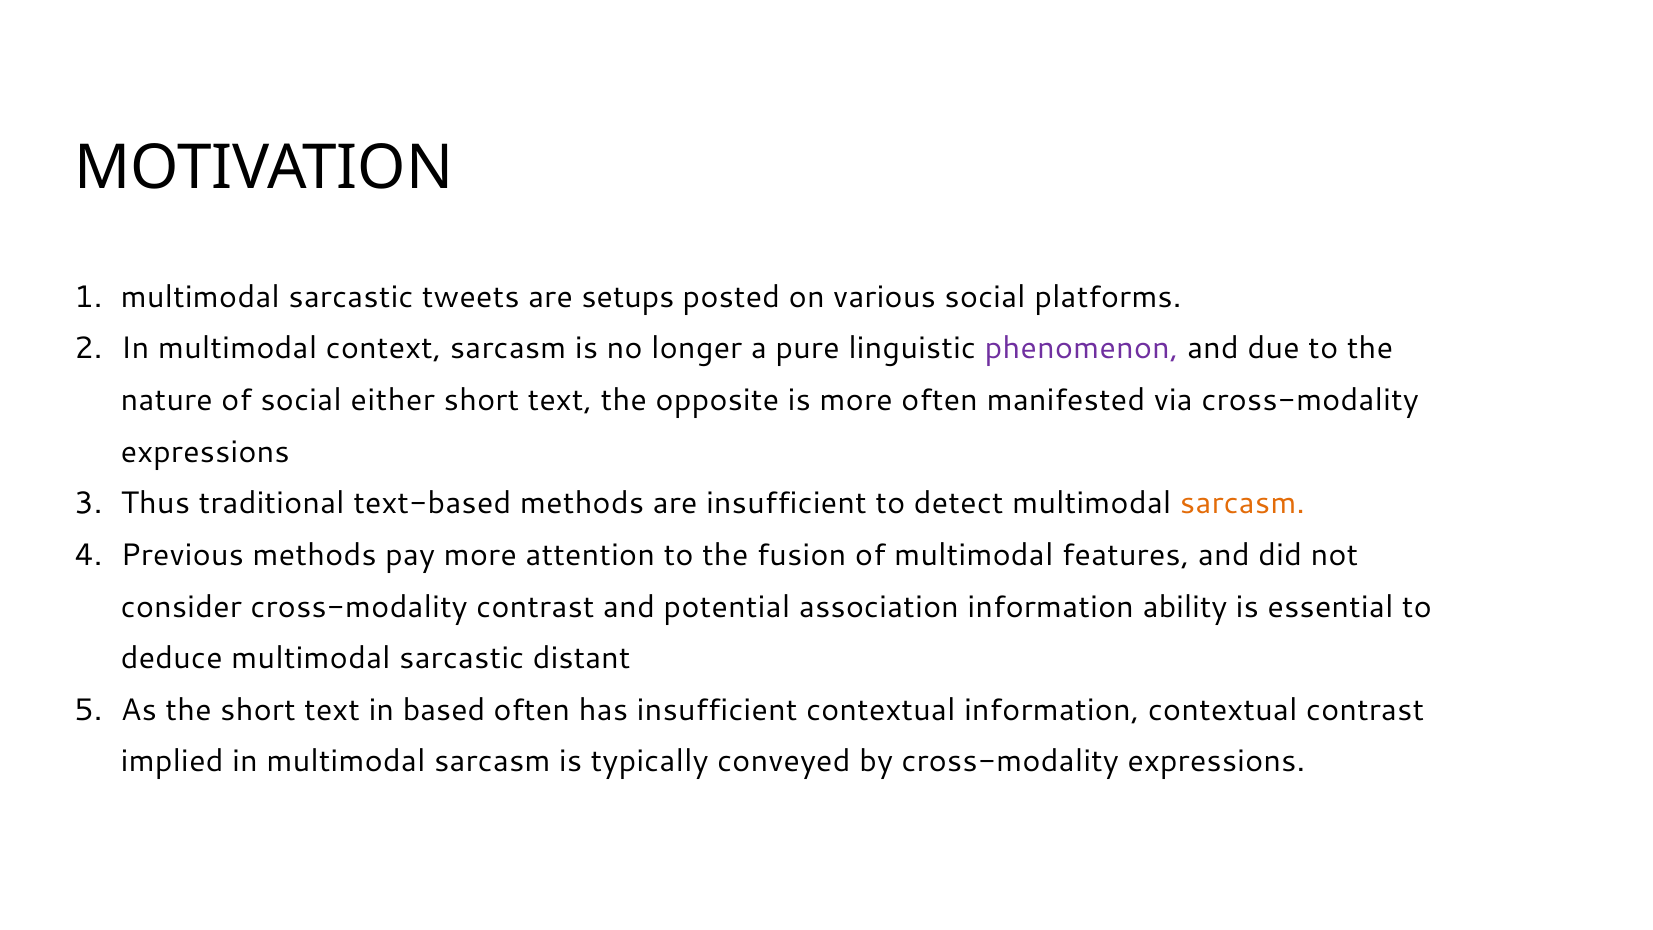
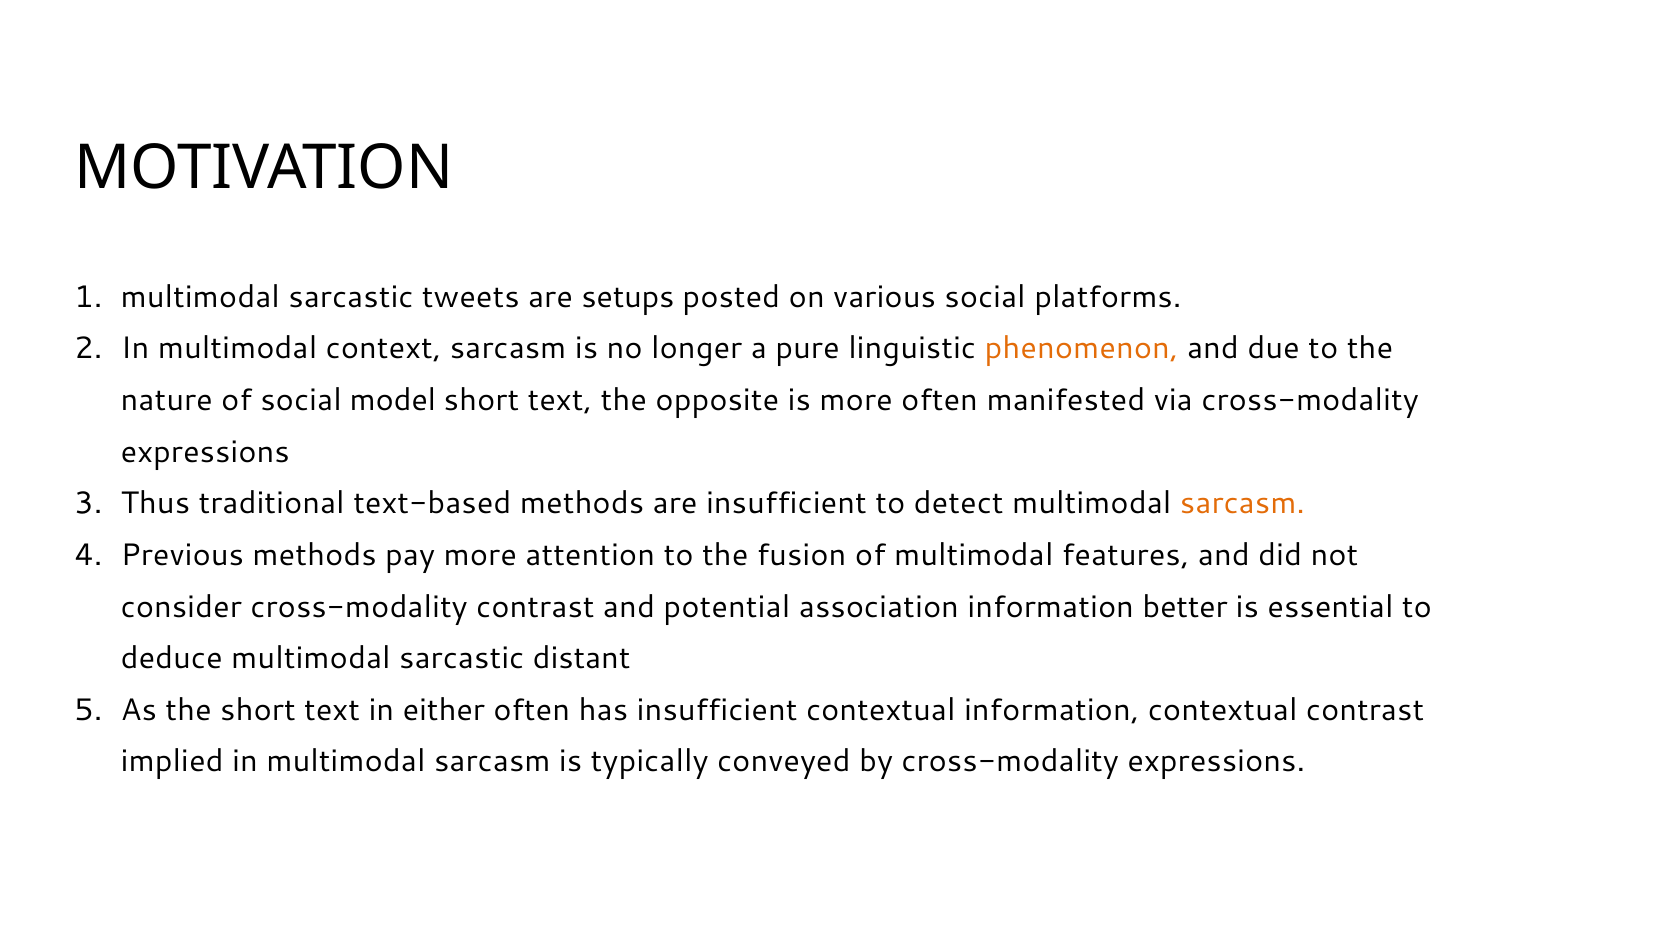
phenomenon colour: purple -> orange (1082, 348)
either: either -> model (393, 400)
ability: ability -> better (1185, 607)
based: based -> either (444, 710)
